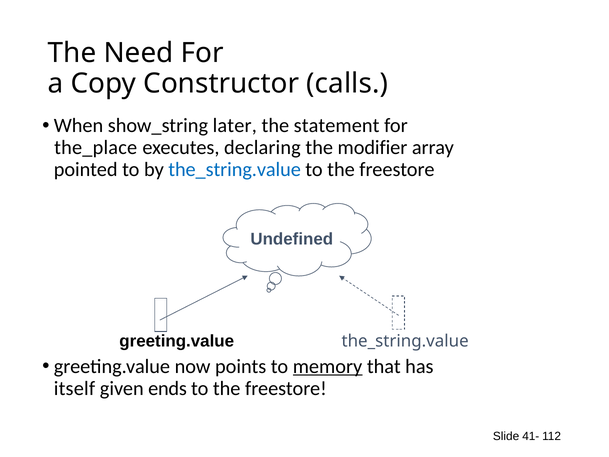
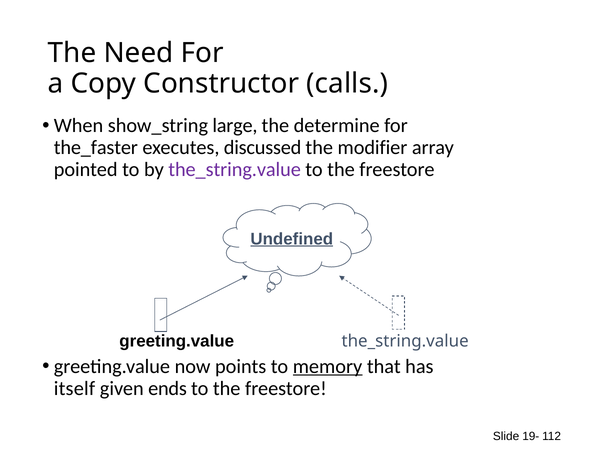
later: later -> large (235, 126)
statement: statement -> determine (337, 126)
the_place: the_place -> the_faster (96, 147)
declaring: declaring -> discussed (263, 147)
the_string.value colour: blue -> purple (235, 169)
Undefined underline: none -> present (292, 239)
41-: 41- -> 19- (531, 436)
